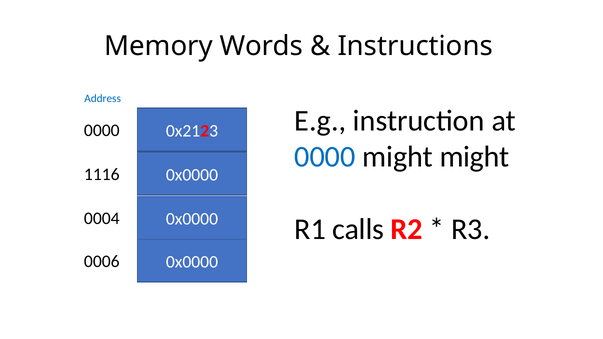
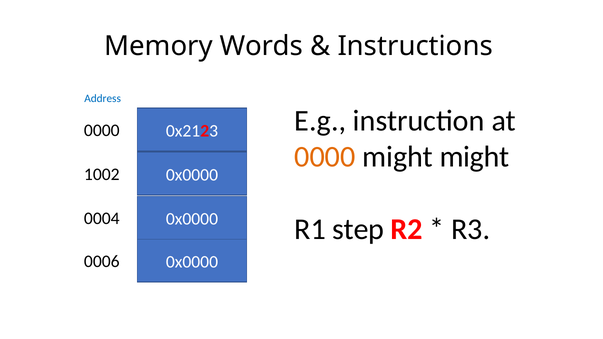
0000 colour: blue -> orange (325, 157)
1116: 1116 -> 1002 (102, 175)
calls: calls -> step (358, 229)
